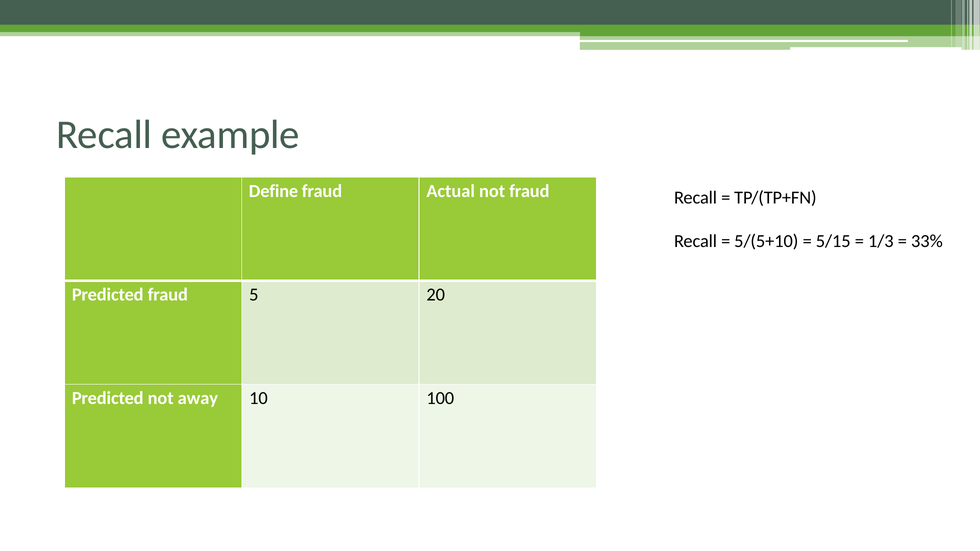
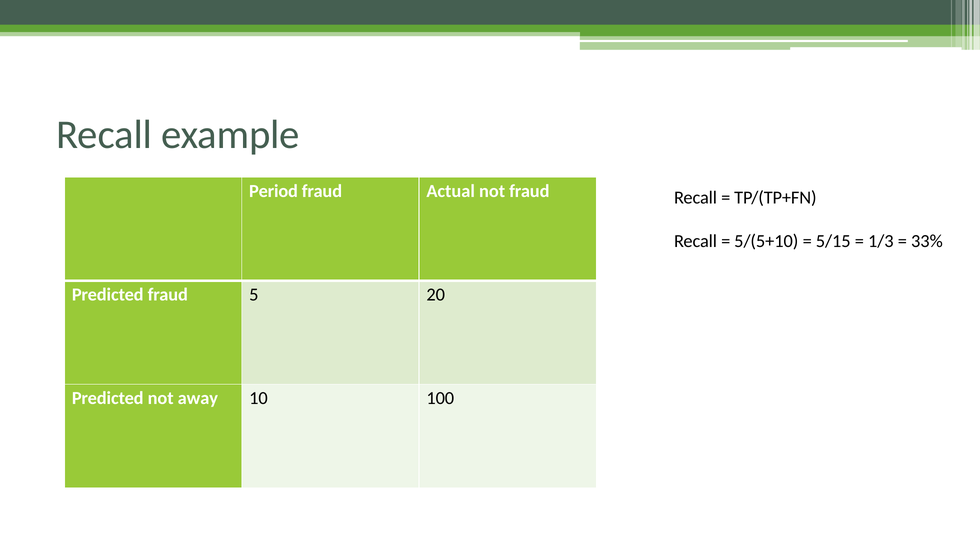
Define: Define -> Period (274, 191)
